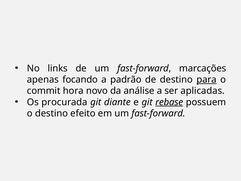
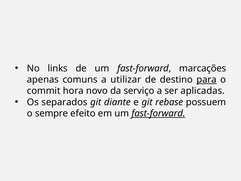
focando: focando -> comuns (80, 79)
padrão: padrão -> utilizar (126, 79)
análise: análise -> serviço (139, 91)
procurada: procurada -> separados (64, 102)
rebase underline: present -> none (169, 102)
o destino: destino -> sempre (52, 113)
fast-forward underline: none -> present (158, 113)
